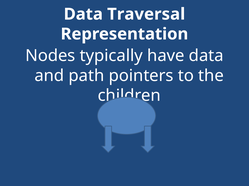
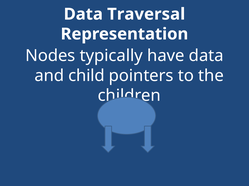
path: path -> child (87, 76)
